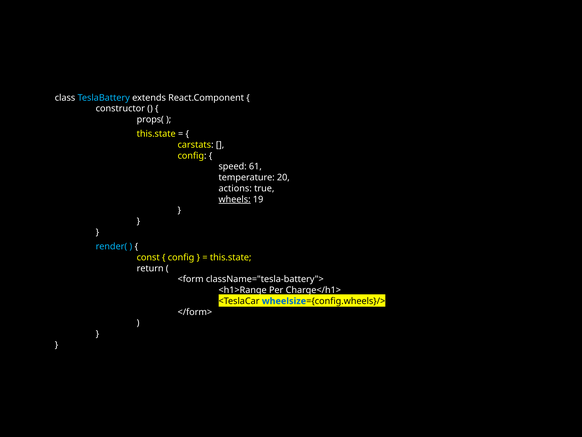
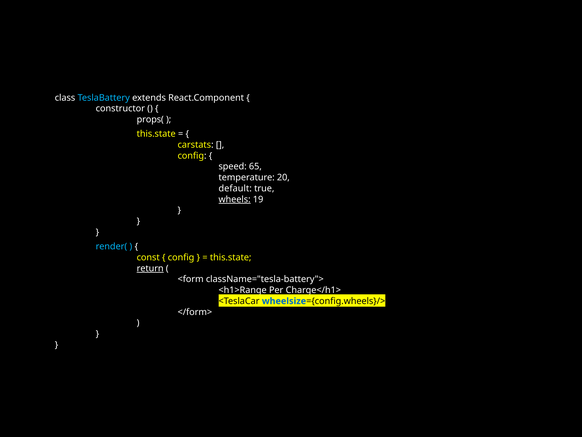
61: 61 -> 65 (255, 166)
actions: actions -> default (235, 188)
return underline: none -> present (150, 268)
